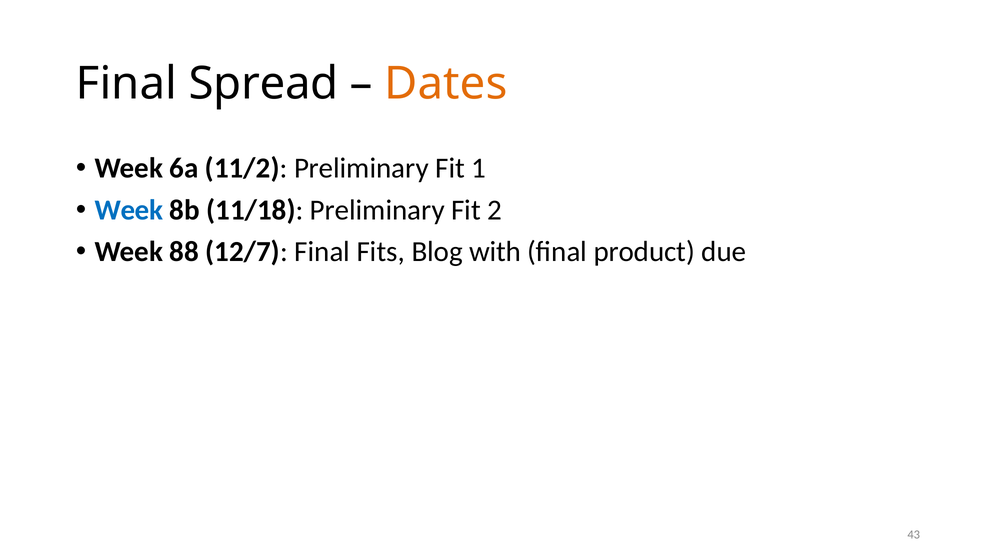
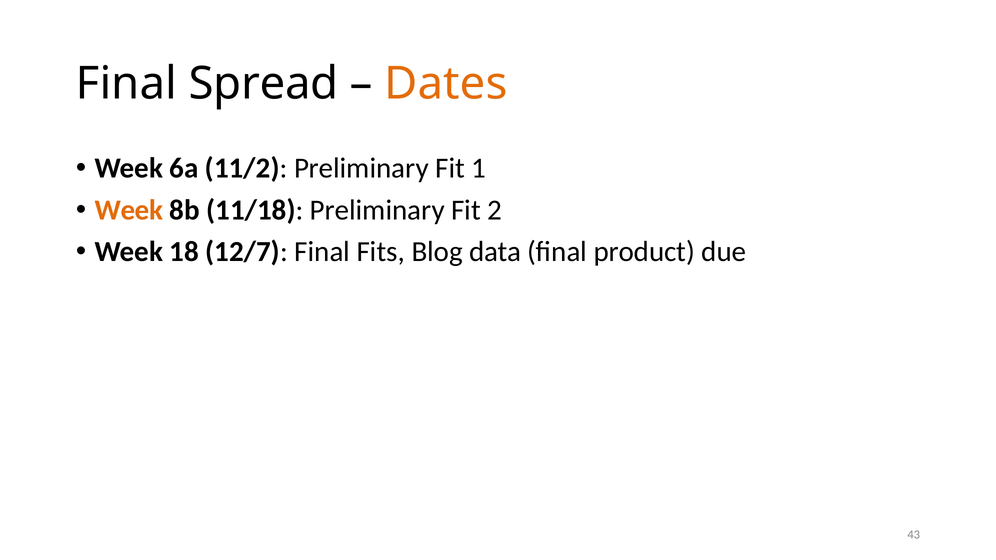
Week colour: blue -> orange (129, 210)
88: 88 -> 18 (184, 252)
with: with -> data (495, 252)
